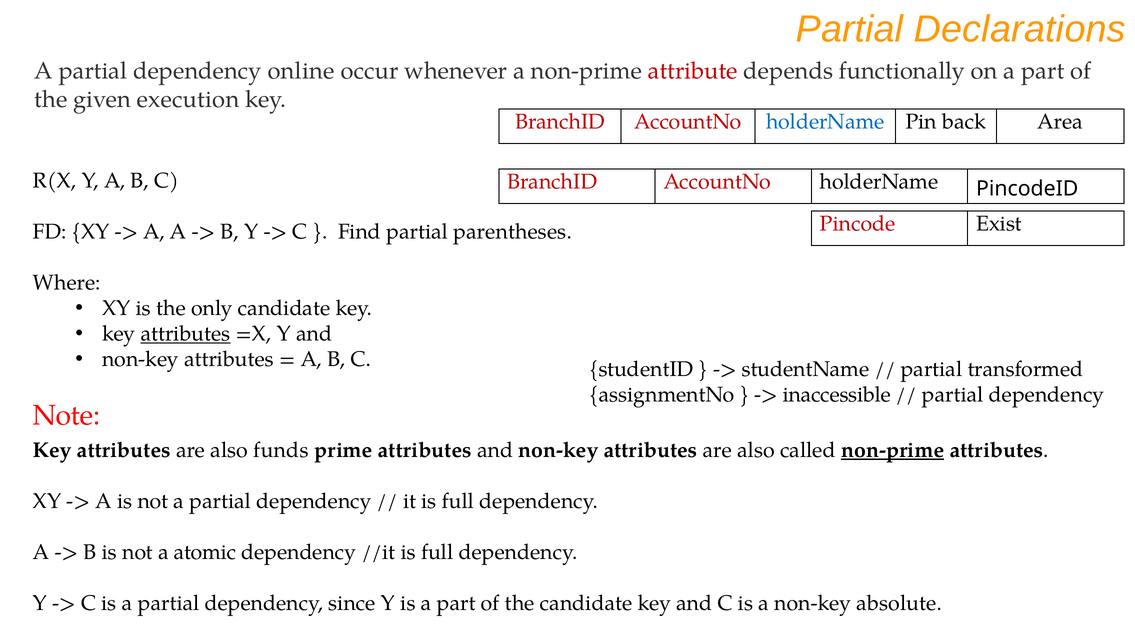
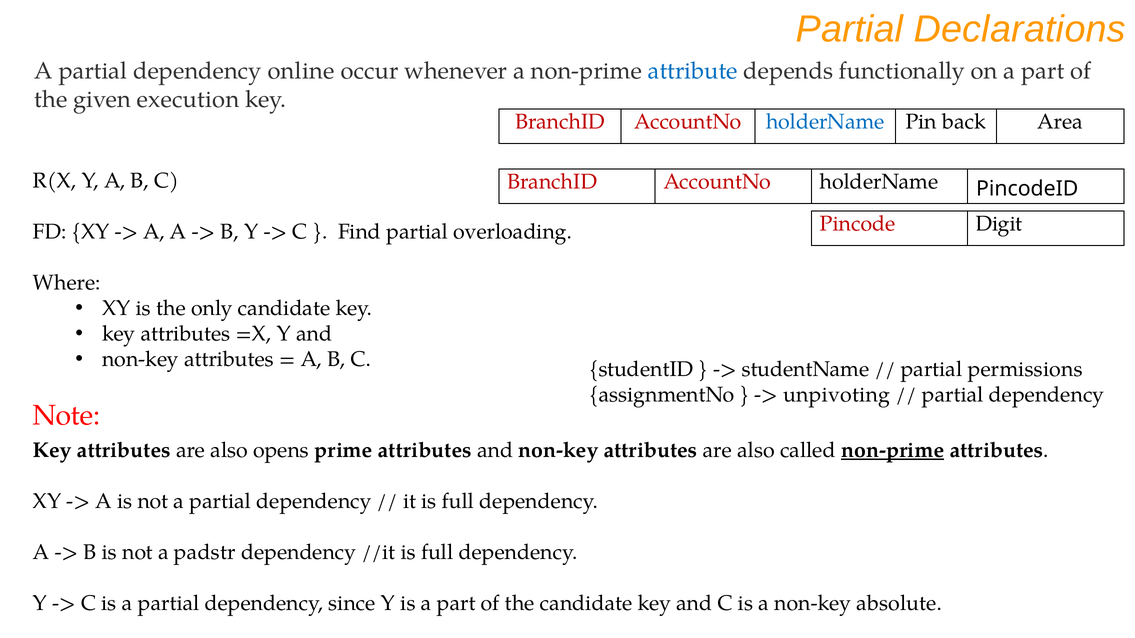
attribute colour: red -> blue (693, 71)
Exist: Exist -> Digit (999, 224)
parentheses: parentheses -> overloading (513, 232)
attributes underline: present -> none (185, 334)
transformed: transformed -> permissions (1025, 370)
inaccessible: inaccessible -> unpivoting (837, 395)
funds: funds -> opens (281, 450)
atomic: atomic -> padstr (205, 553)
